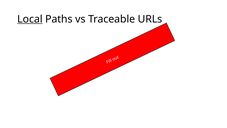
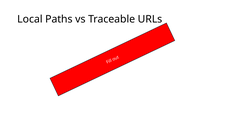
Local underline: present -> none (30, 19)
